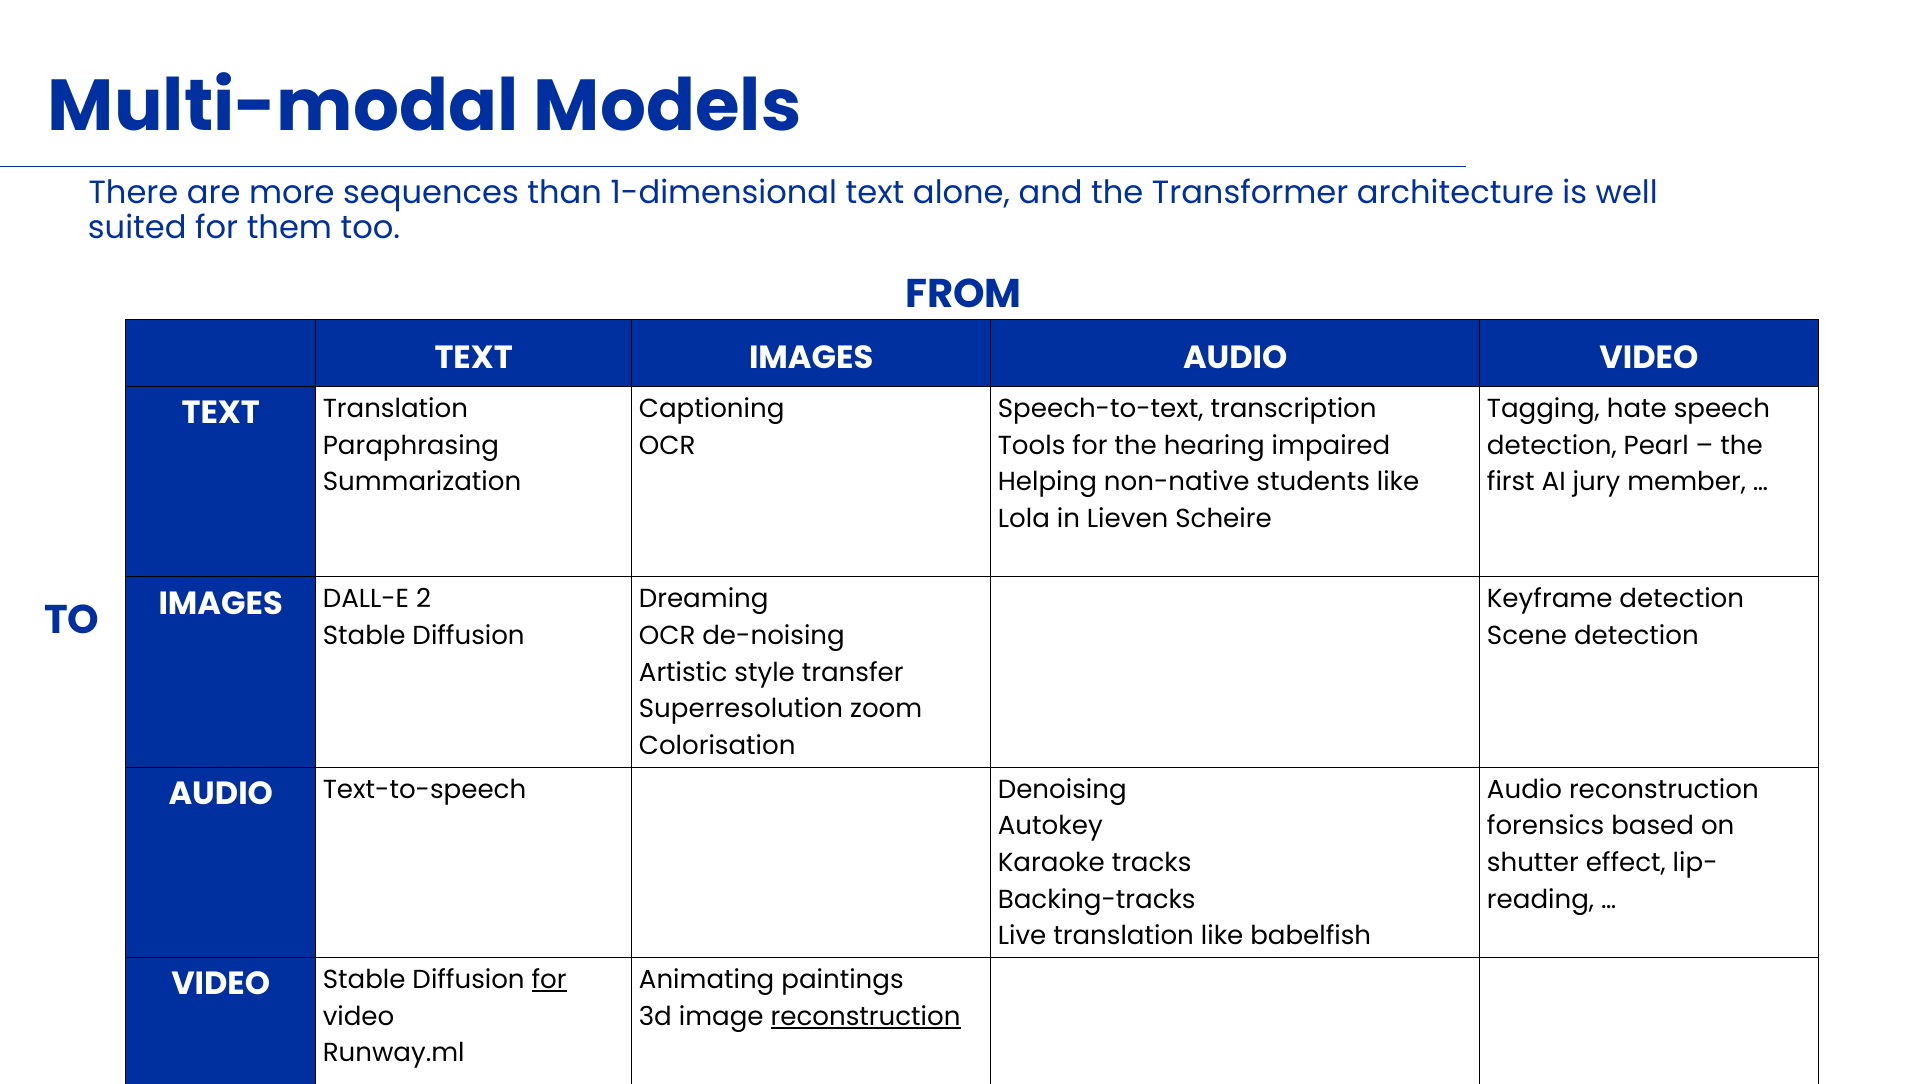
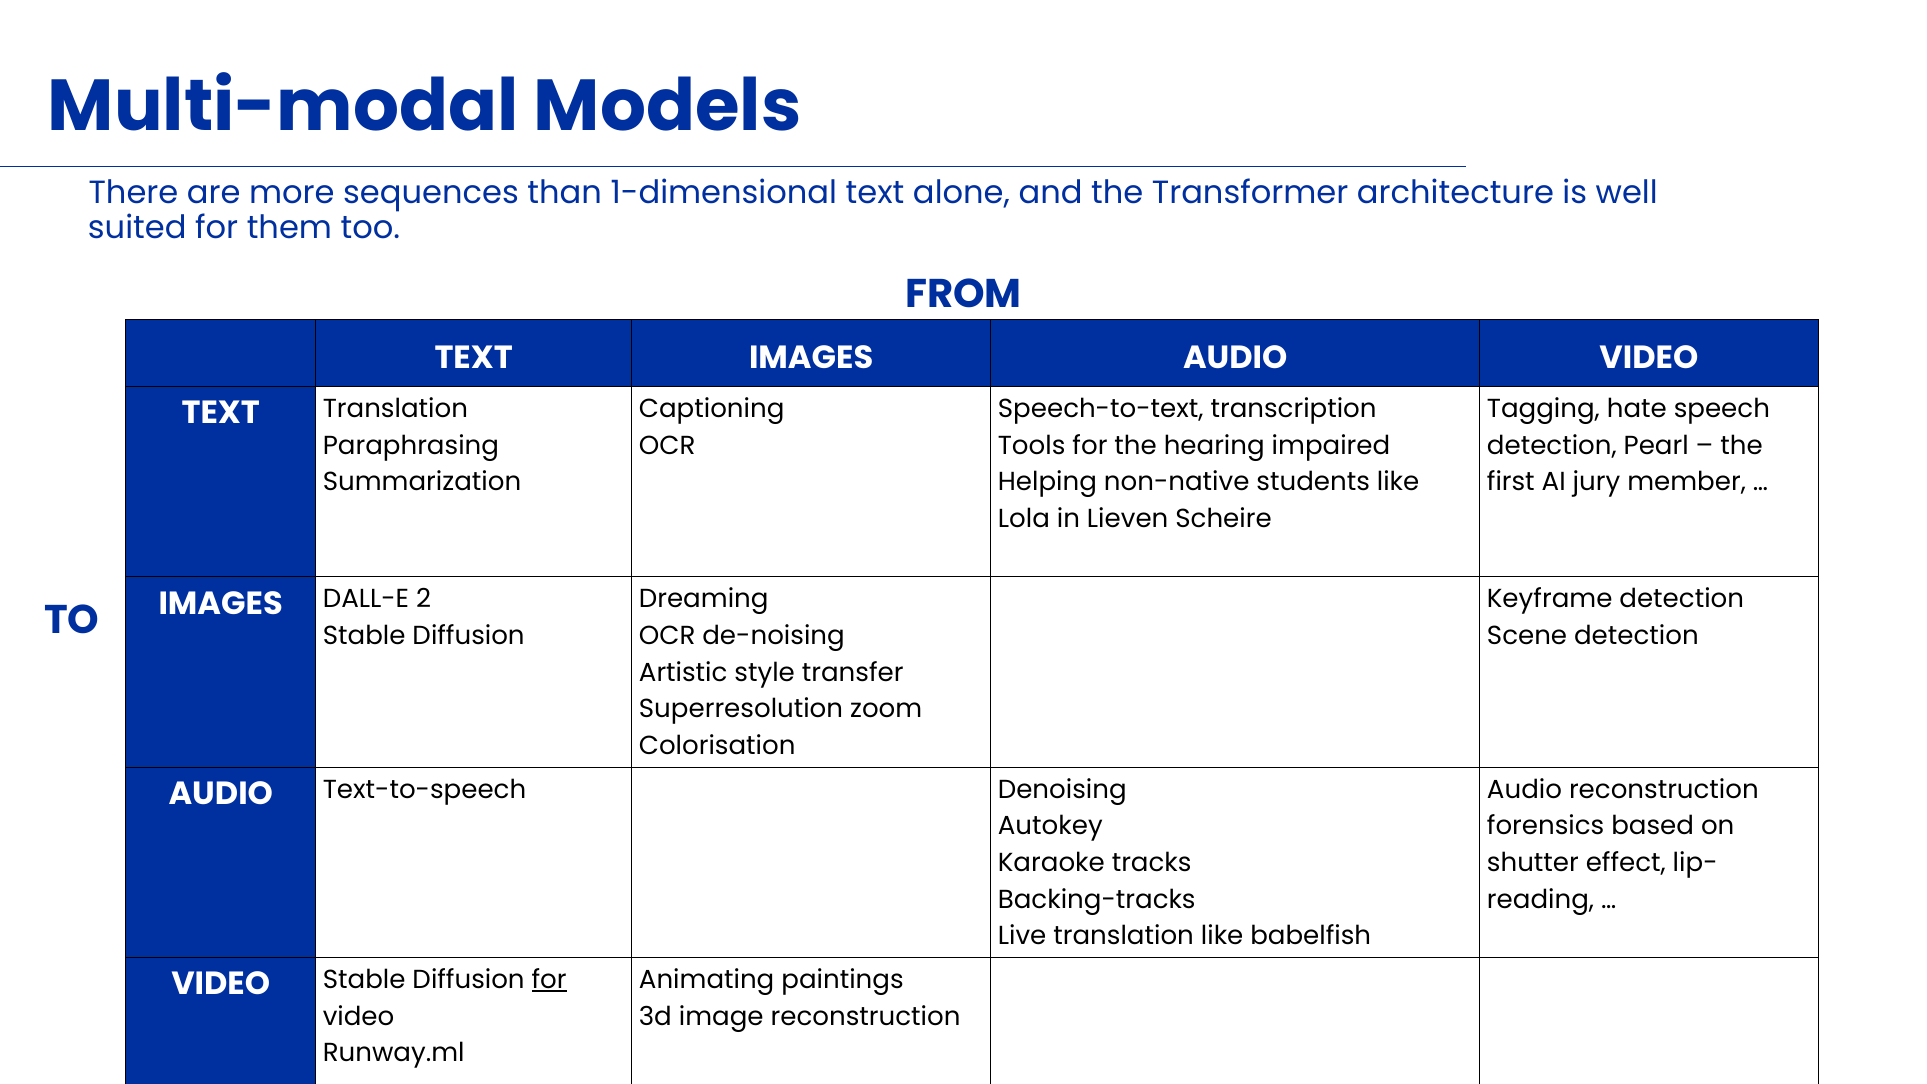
reconstruction underline: present -> none (866, 1017)
